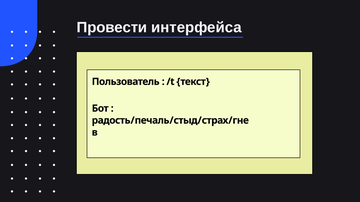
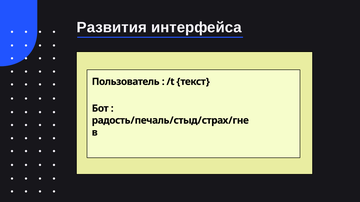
Провести: Провести -> Развития (112, 28)
